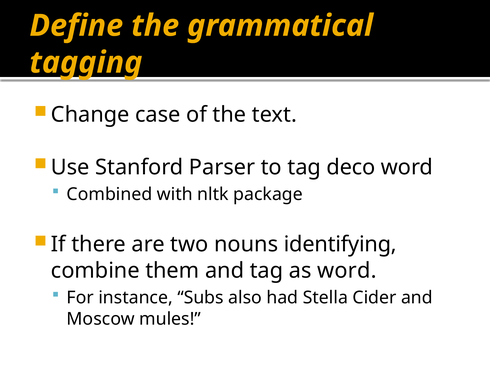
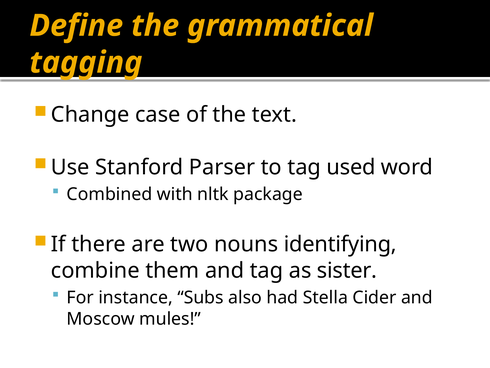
deco: deco -> used (351, 167)
as word: word -> sister (347, 270)
